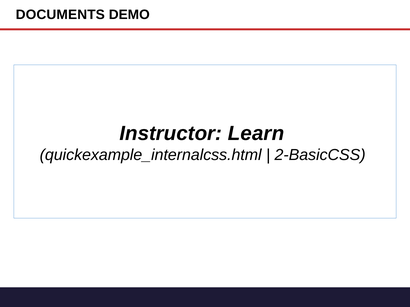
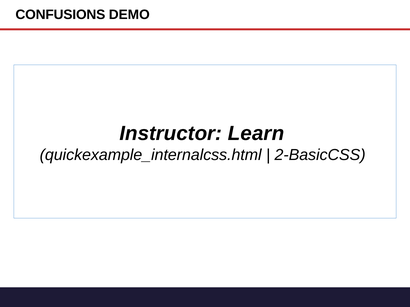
DOCUMENTS: DOCUMENTS -> CONFUSIONS (60, 15)
